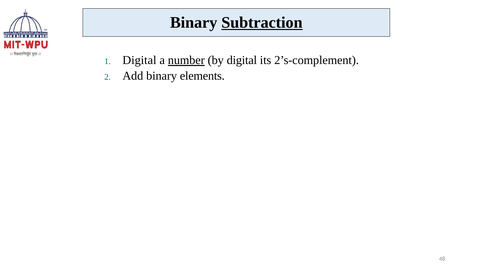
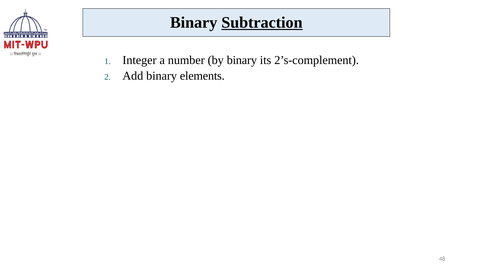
Digital: Digital -> Integer (140, 60)
number underline: present -> none (186, 60)
by digital: digital -> binary (242, 60)
